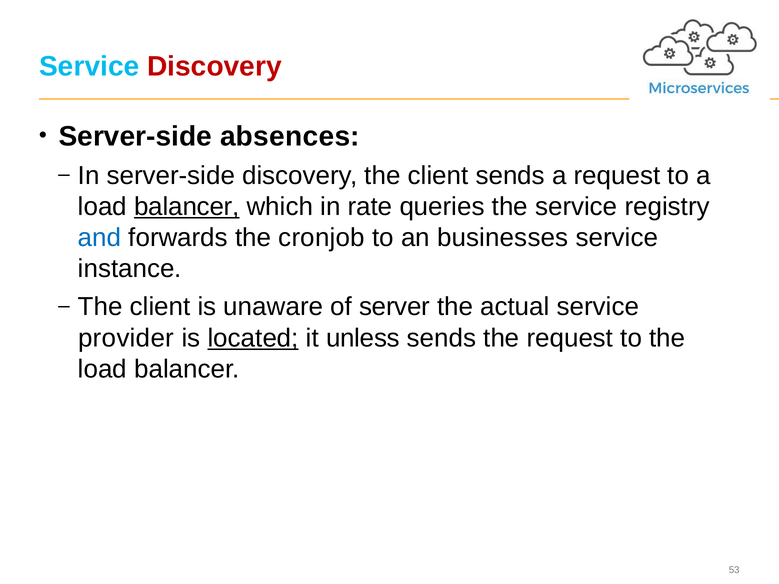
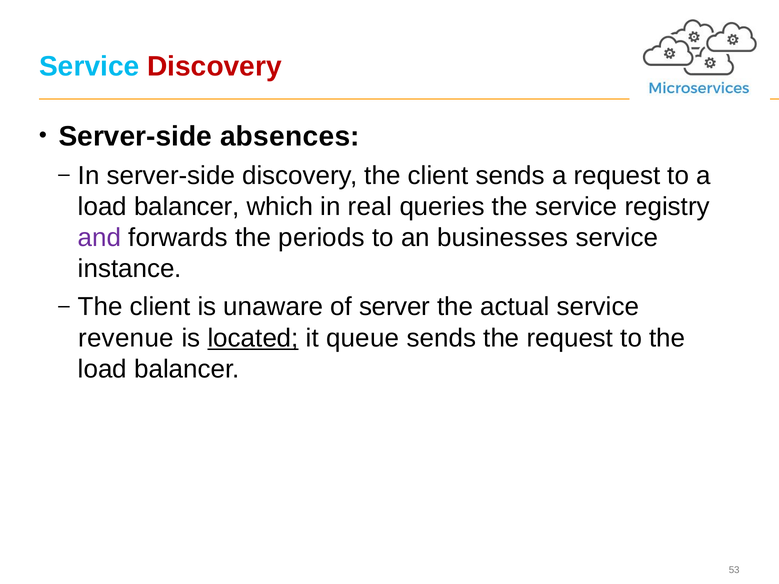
balancer underline: present -> none (187, 207)
rate: rate -> real (370, 207)
and colour: blue -> purple (100, 238)
cronjob: cronjob -> periods (322, 238)
provider: provider -> revenue (126, 338)
unless: unless -> queue (363, 338)
